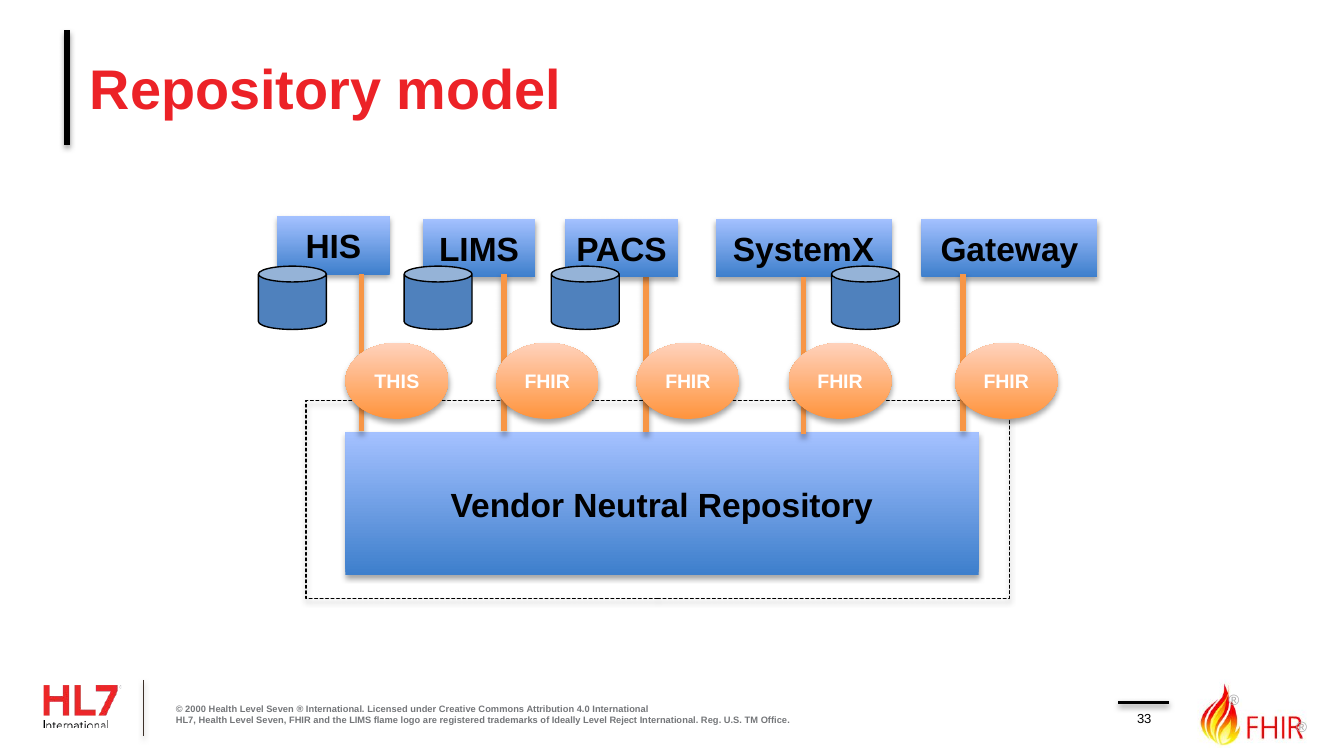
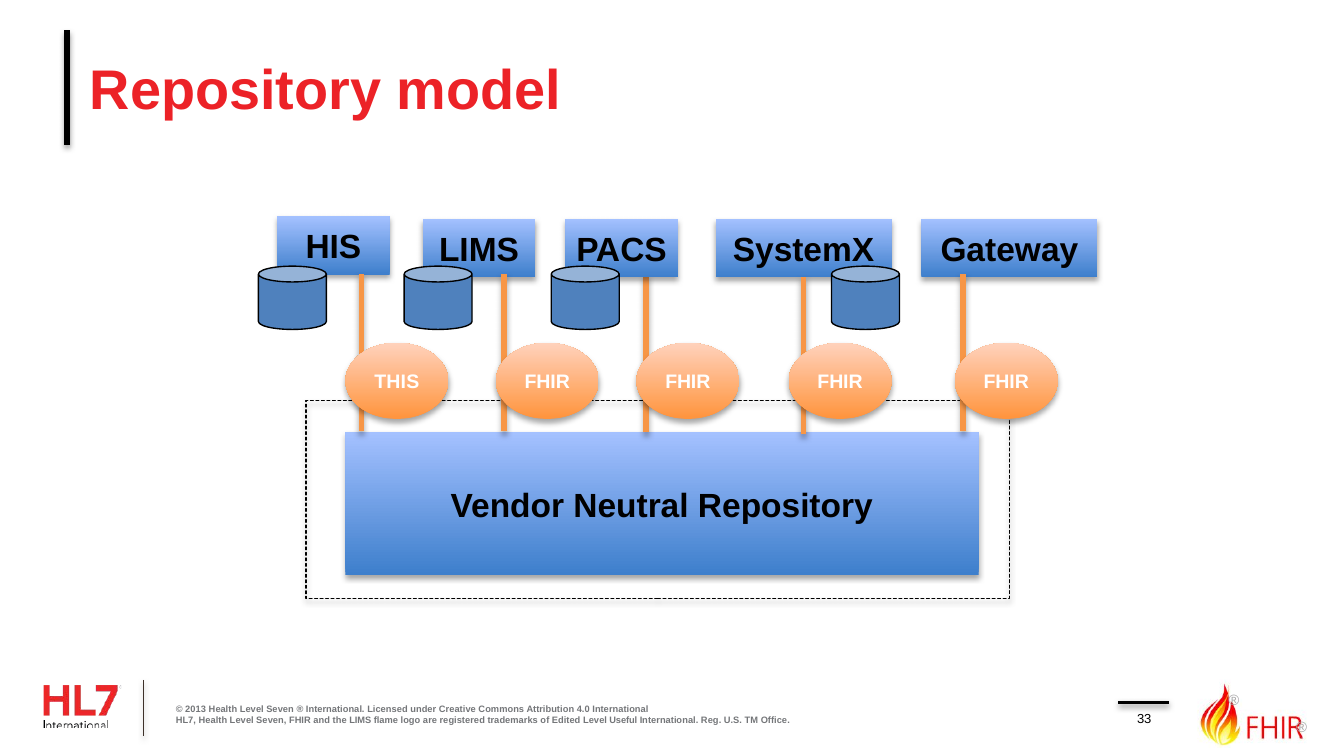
2000: 2000 -> 2013 (196, 710)
Ideally: Ideally -> Edited (566, 721)
Reject: Reject -> Useful (623, 721)
